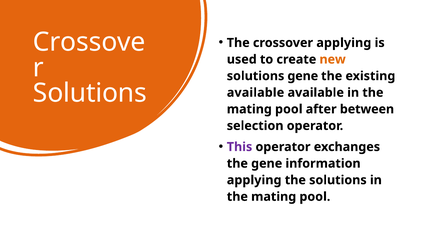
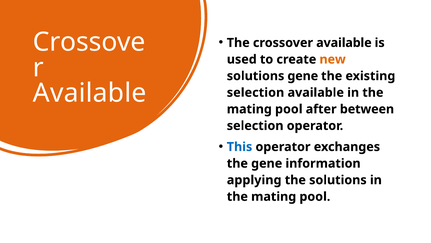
crossover applying: applying -> available (344, 43)
Solutions: Solutions -> Available (90, 93)
available: available -> selection (256, 92)
This colour: purple -> blue (240, 147)
